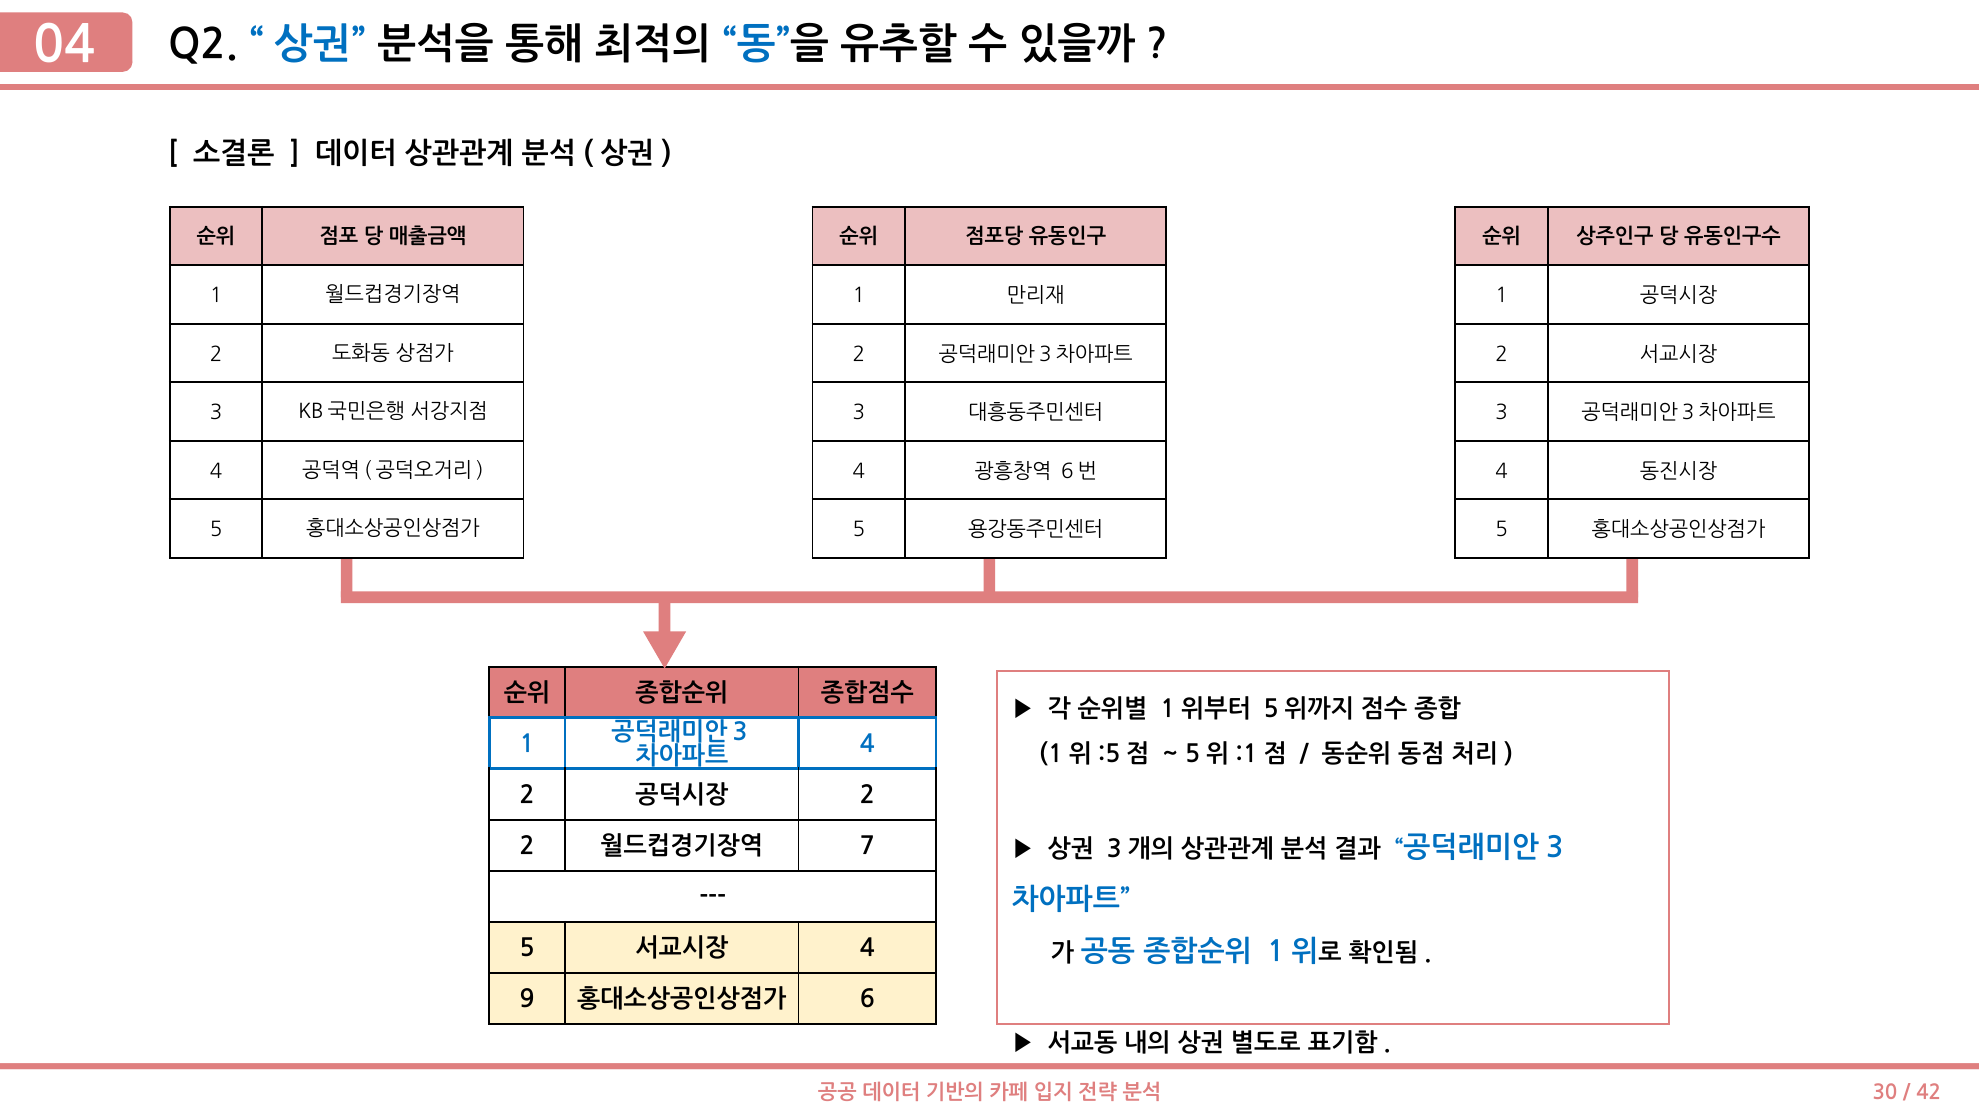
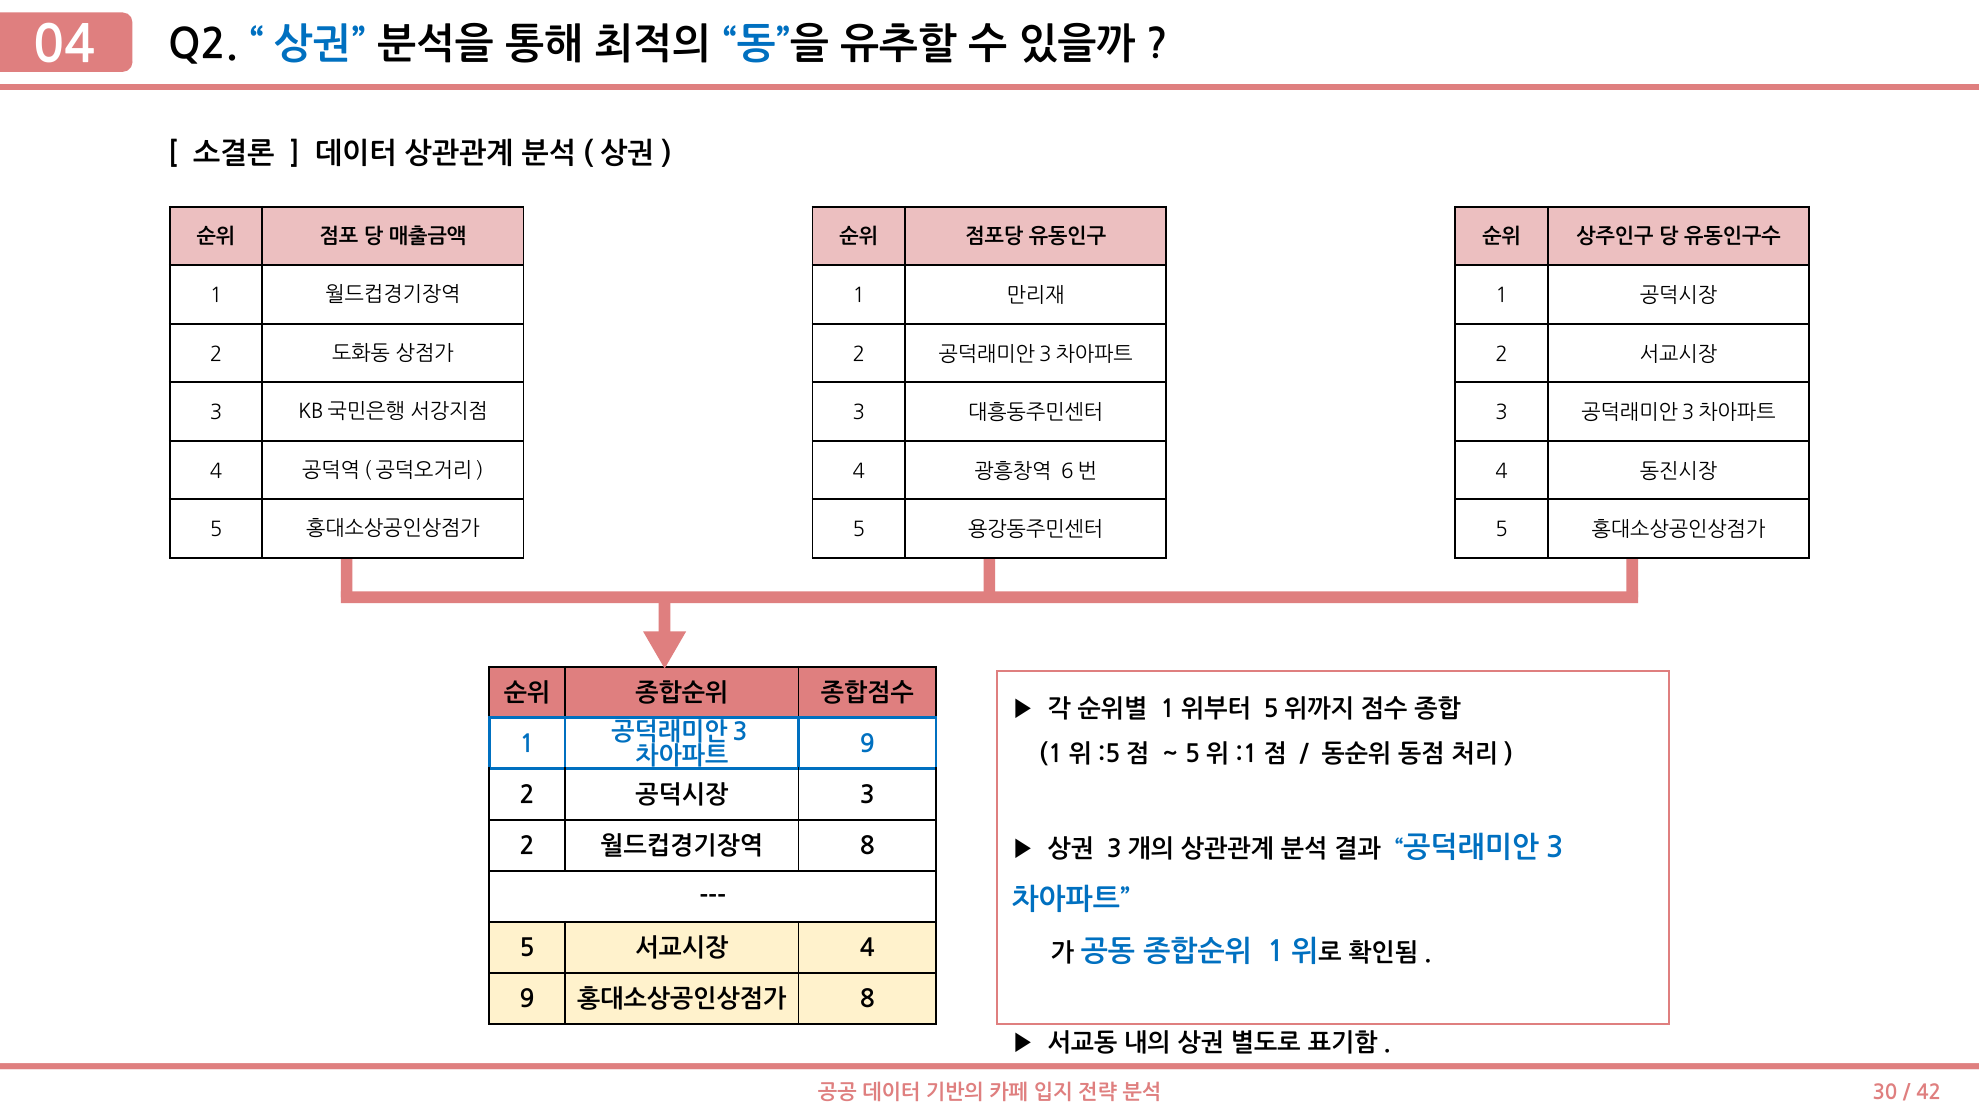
4: 4 -> 9 (867, 744)
2: 2 -> 3 (867, 795)
7: 7 -> 8 (867, 846)
6: 6 -> 8 (867, 999)
